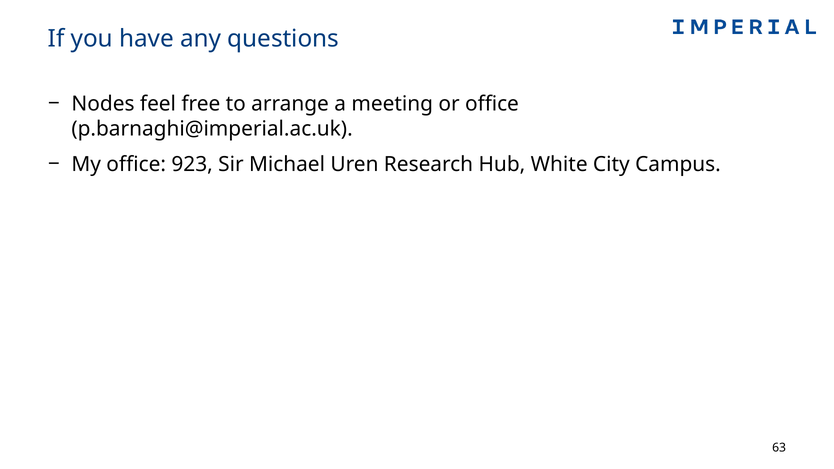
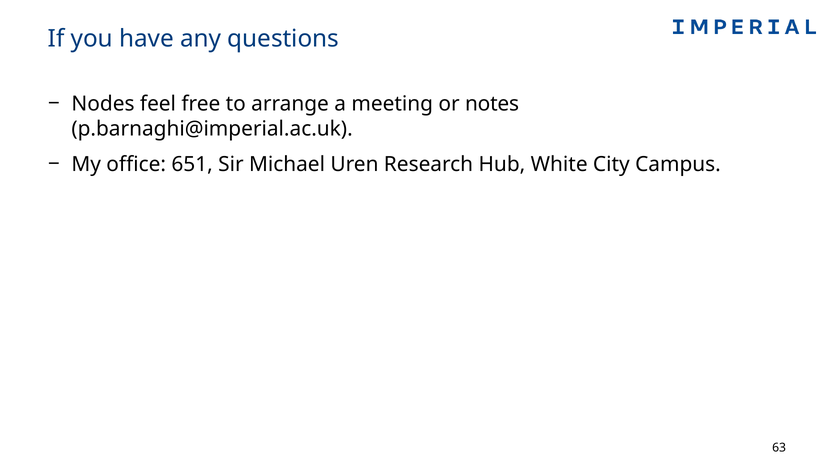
or office: office -> notes (492, 104)
923: 923 -> 651 (192, 164)
